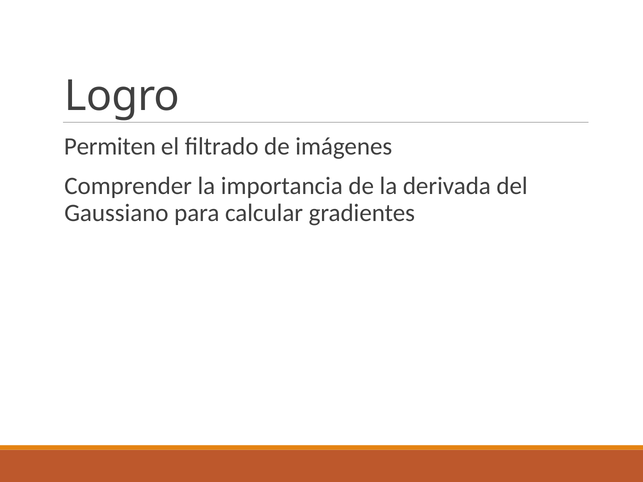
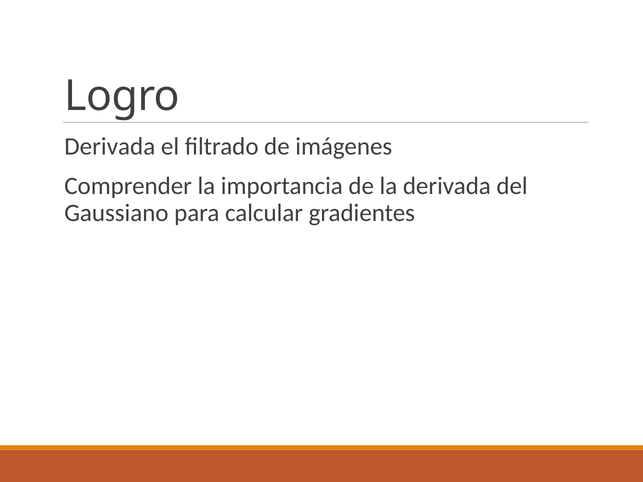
Permiten: Permiten -> Derivada (110, 146)
